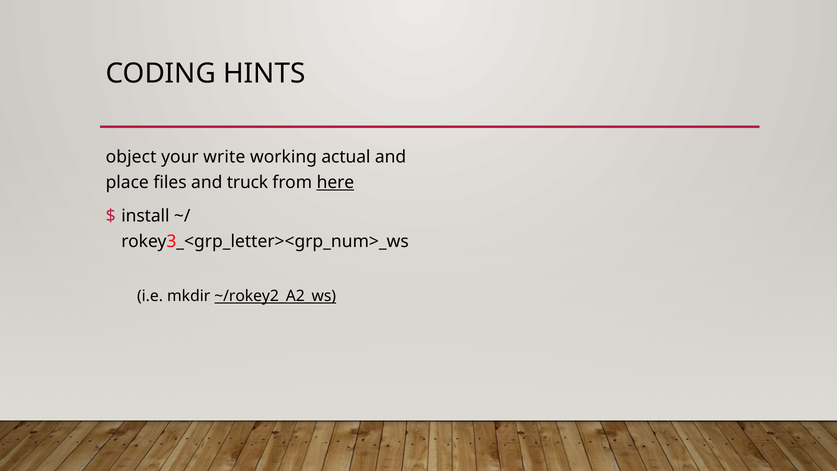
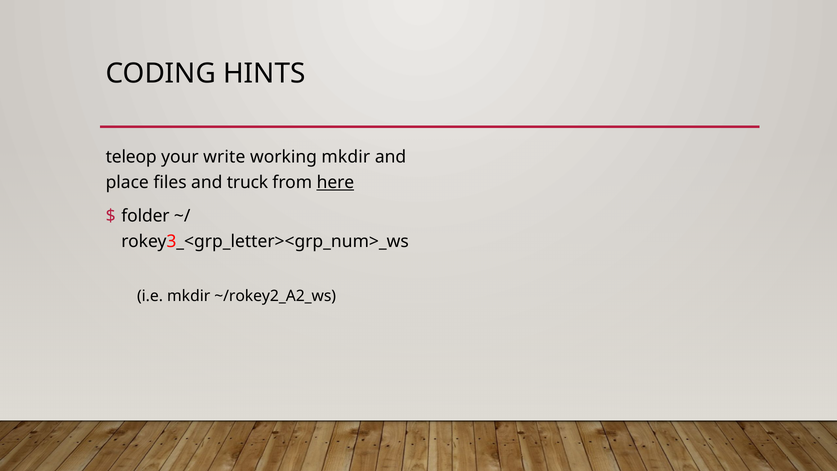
object: object -> teleop (131, 157)
working actual: actual -> mkdir (346, 157)
install: install -> folder (145, 216)
~/rokey2_A2_ws underline: present -> none (275, 296)
